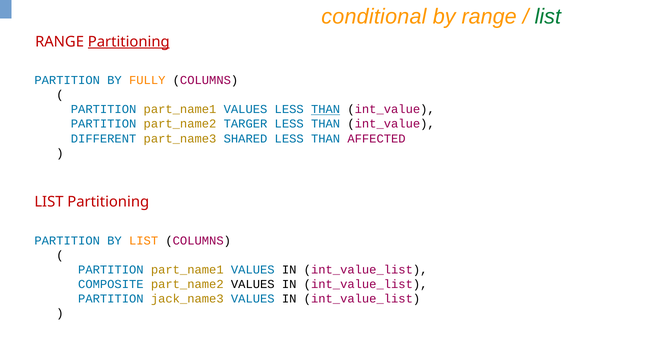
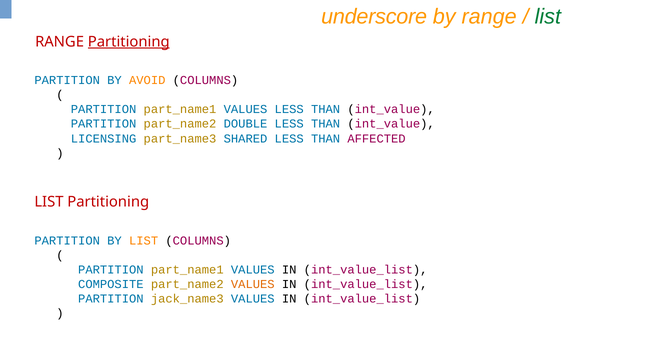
conditional: conditional -> underscore (374, 17)
FULLY: FULLY -> AVOID (147, 80)
THAN underline: present -> none (326, 109)
TARGER: TARGER -> DOUBLE (246, 124)
DIFFERENT: DIFFERENT -> LICENSING (104, 138)
VALUES colour: black -> orange (253, 284)
